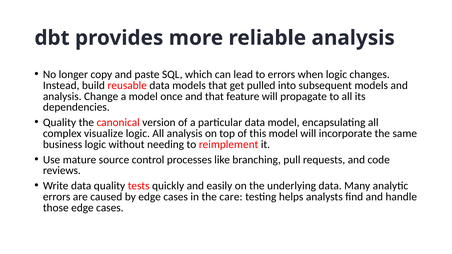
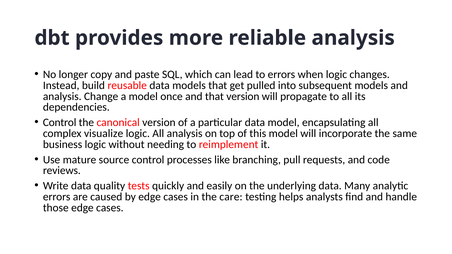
that feature: feature -> version (243, 96)
Quality: Quality -> Control (60, 123)
